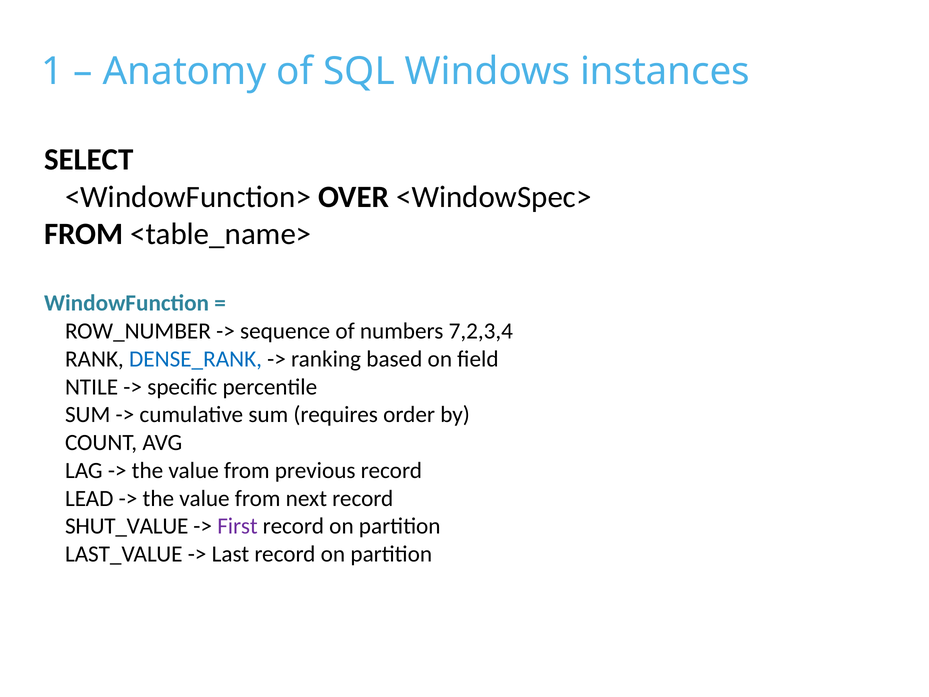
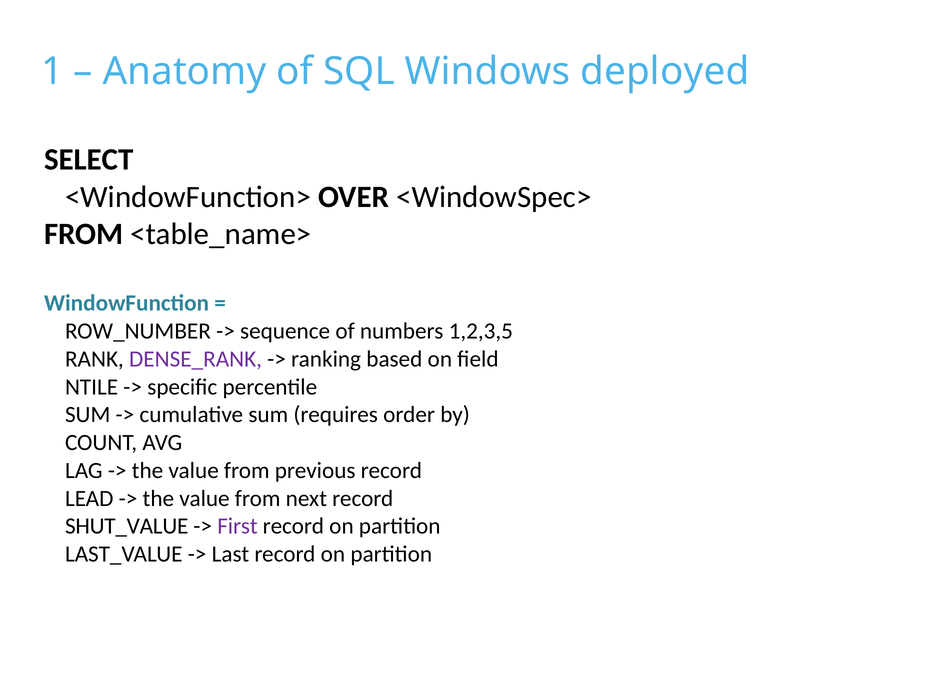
instances: instances -> deployed (665, 71)
7,2,3,4: 7,2,3,4 -> 1,2,3,5 (481, 331)
DENSE_RANK colour: blue -> purple (196, 359)
